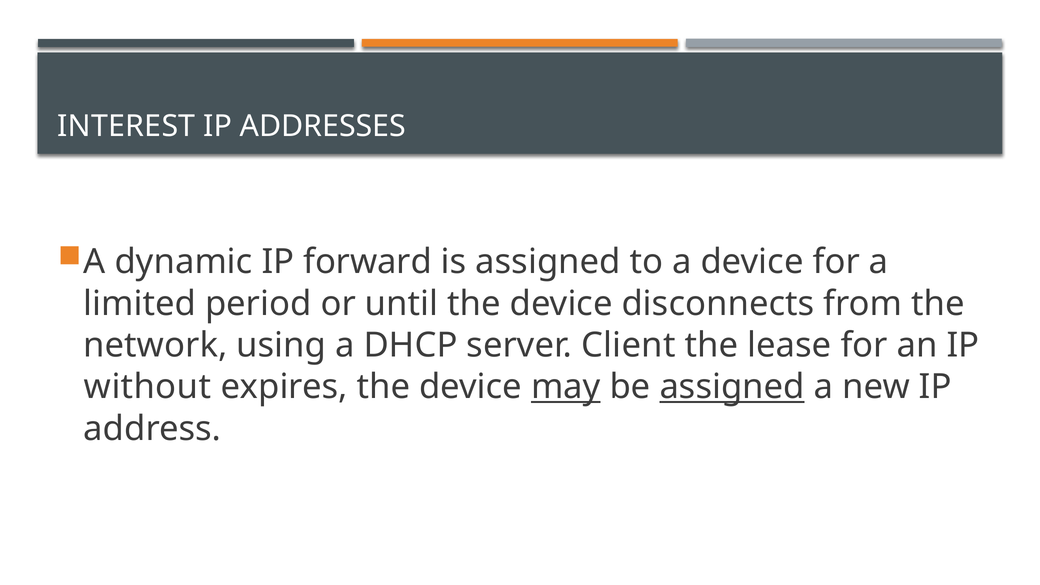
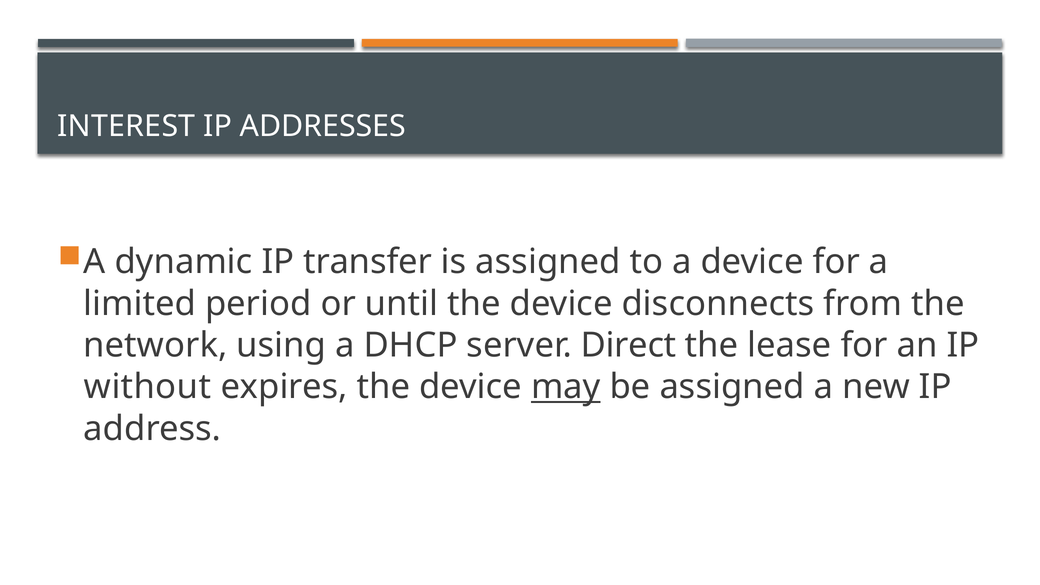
forward: forward -> transfer (368, 262)
Client: Client -> Direct (629, 345)
assigned underline: present -> none (732, 387)
